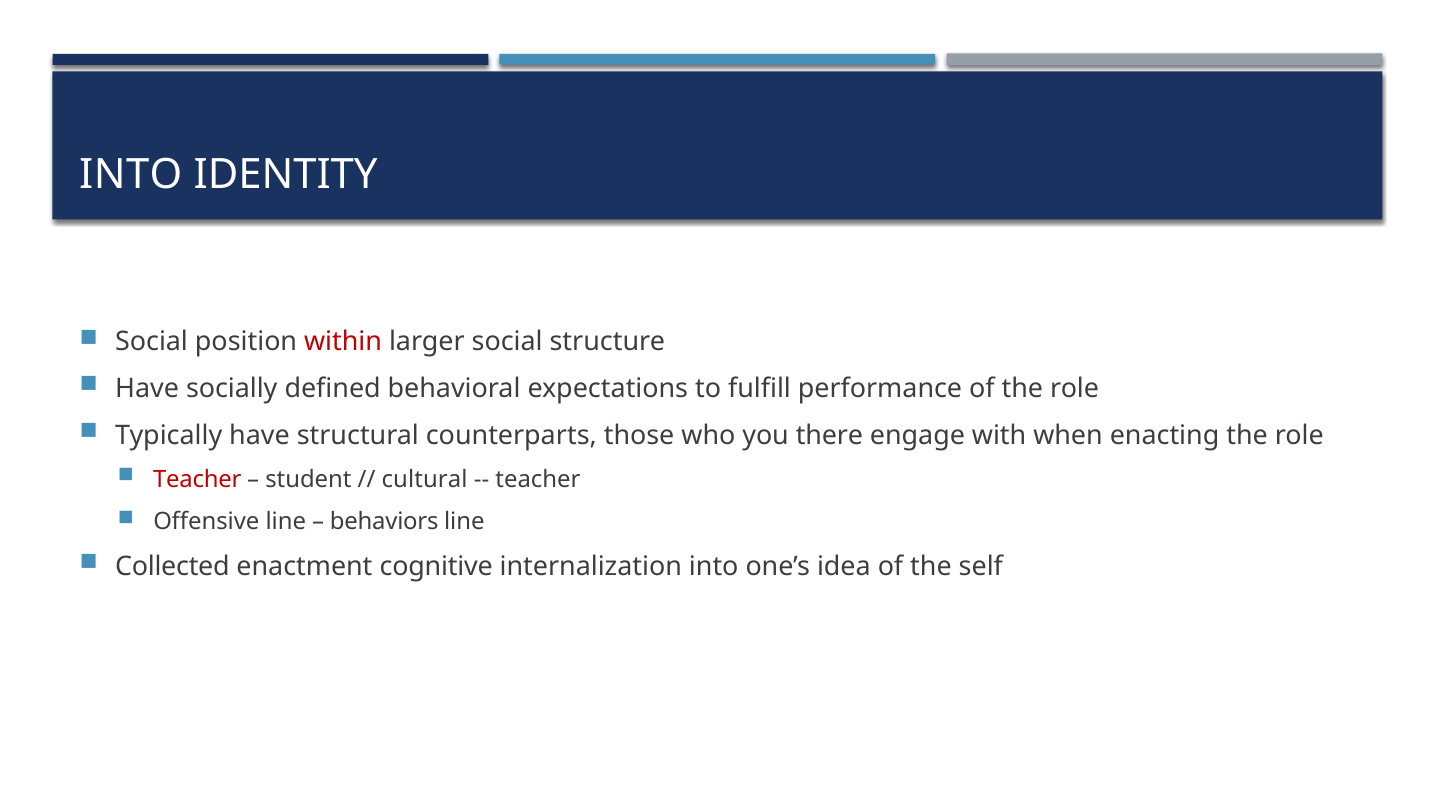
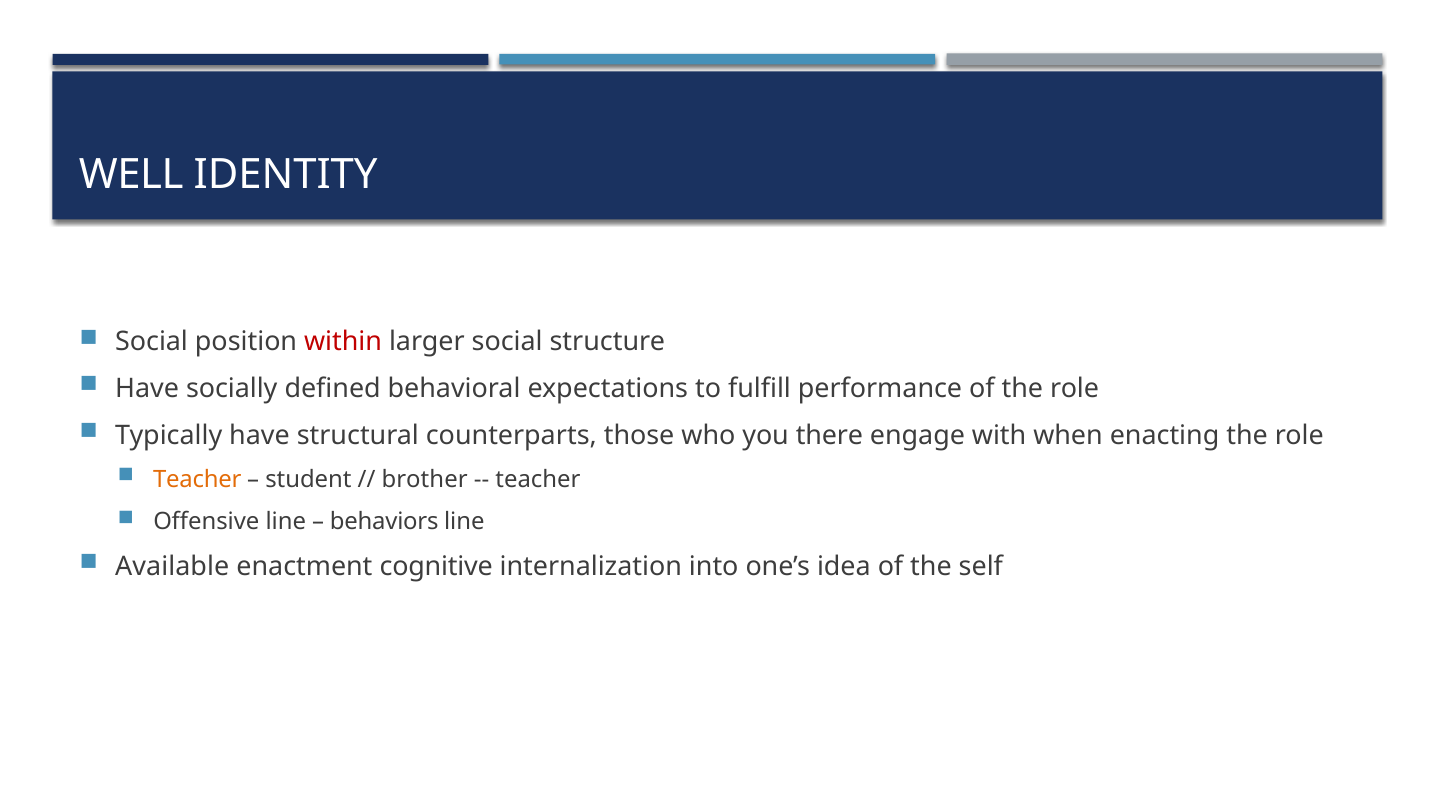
INTO: INTO -> WELL (131, 175)
Teacher colour: red -> orange (197, 479)
cultural: cultural -> brother (425, 479)
Collected: Collected -> Available (172, 567)
